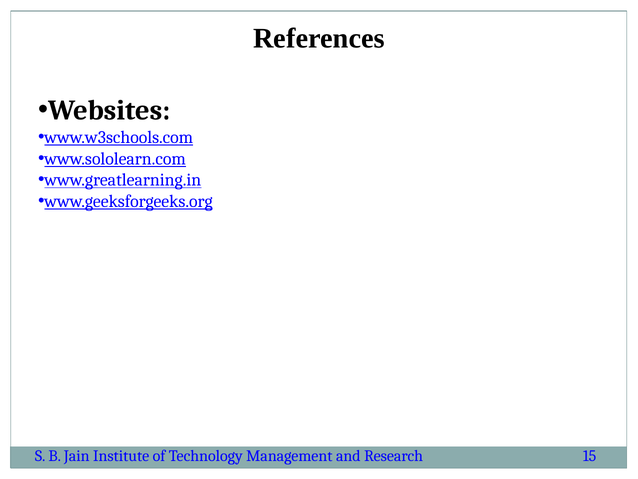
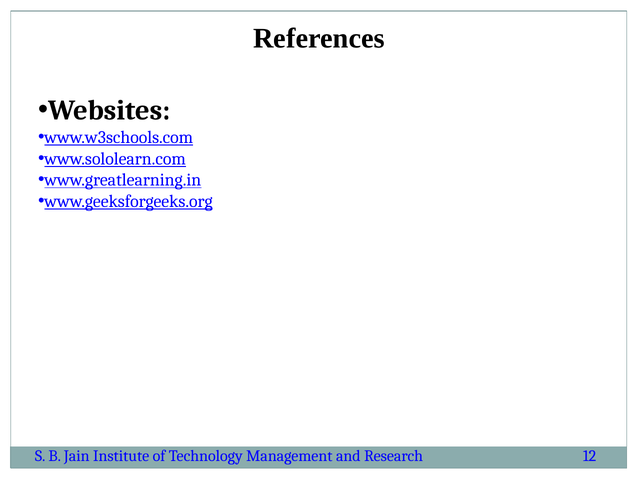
15: 15 -> 12 (590, 456)
